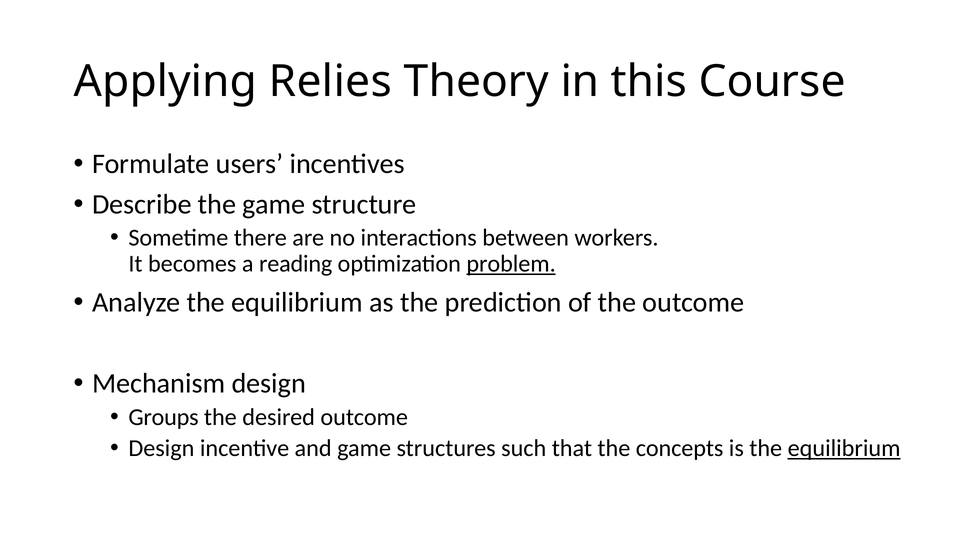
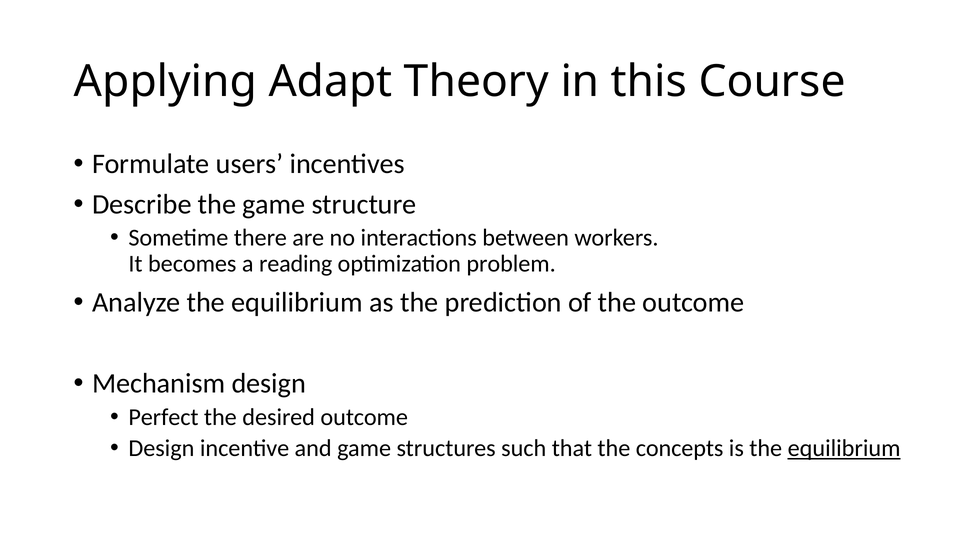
Relies: Relies -> Adapt (331, 81)
problem underline: present -> none (511, 264)
Groups: Groups -> Perfect (163, 417)
